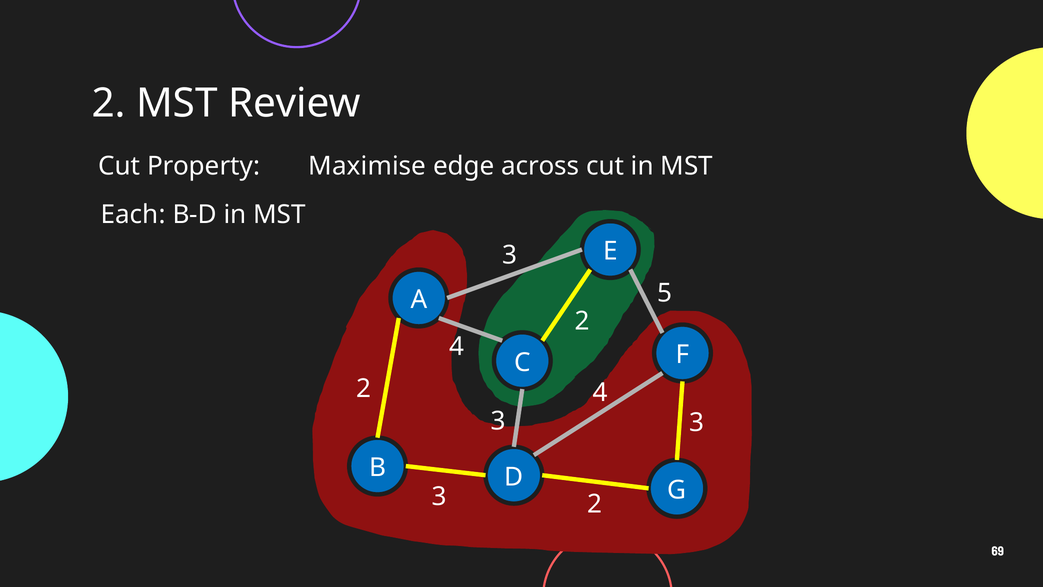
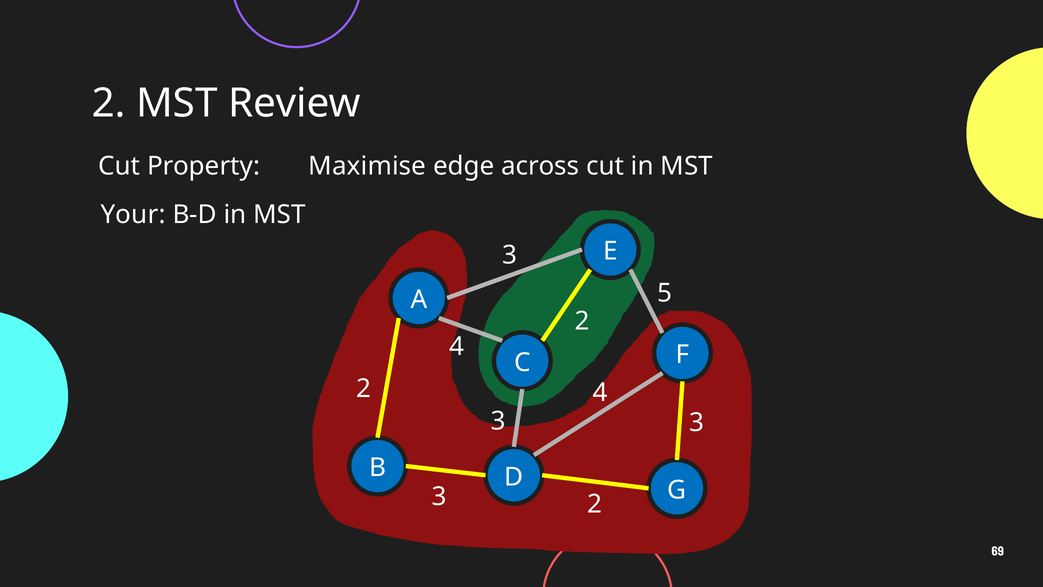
Each: Each -> Your (133, 215)
